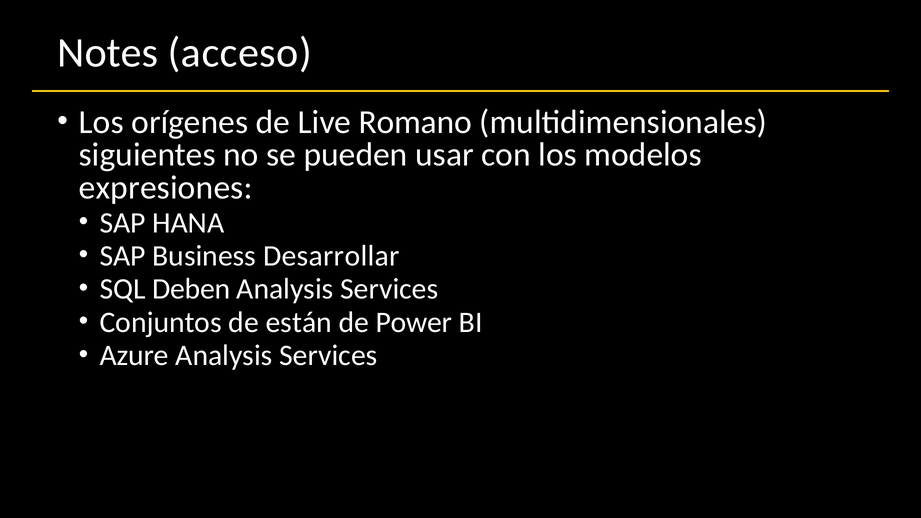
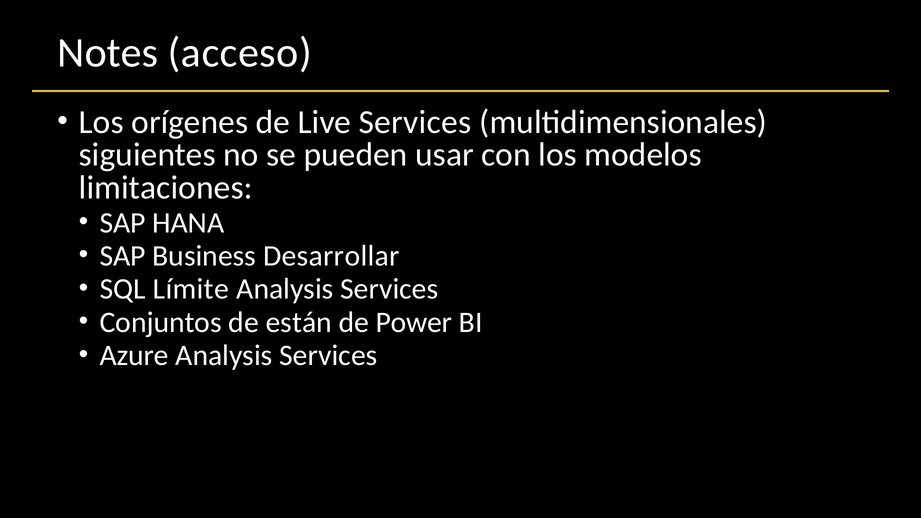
Live Romano: Romano -> Services (415, 122)
expresiones: expresiones -> limitaciones (166, 188)
Deben: Deben -> Límite (191, 289)
